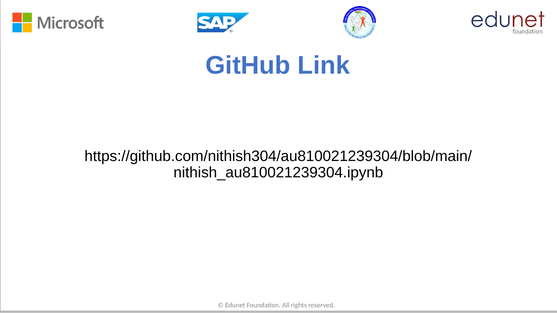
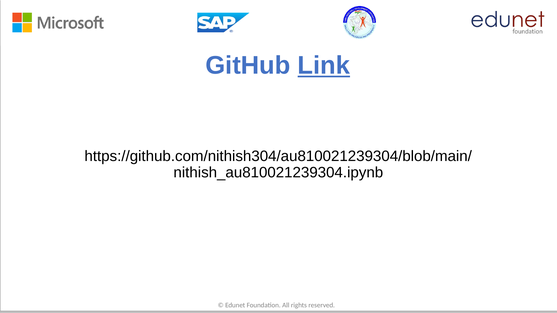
Link underline: none -> present (324, 66)
